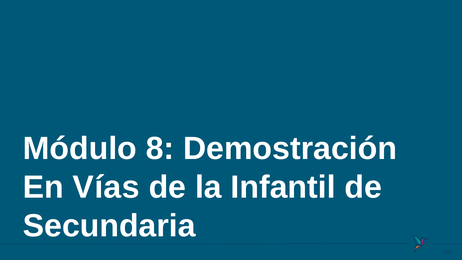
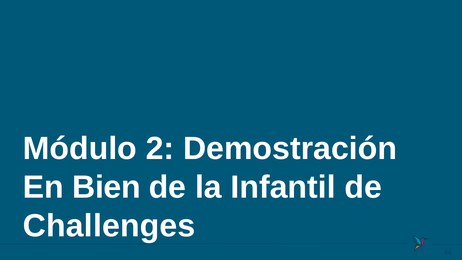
8: 8 -> 2 (160, 149)
Vías: Vías -> Bien (106, 187)
Secundaria: Secundaria -> Challenges (109, 226)
